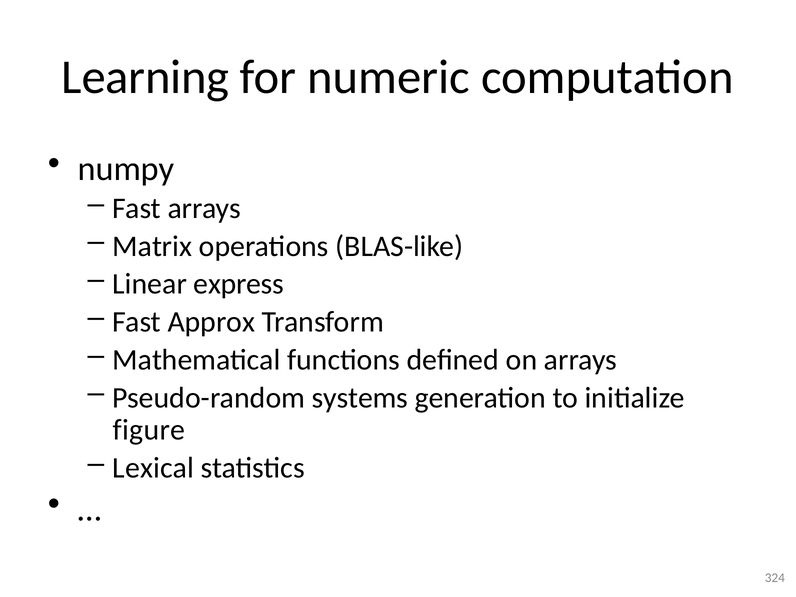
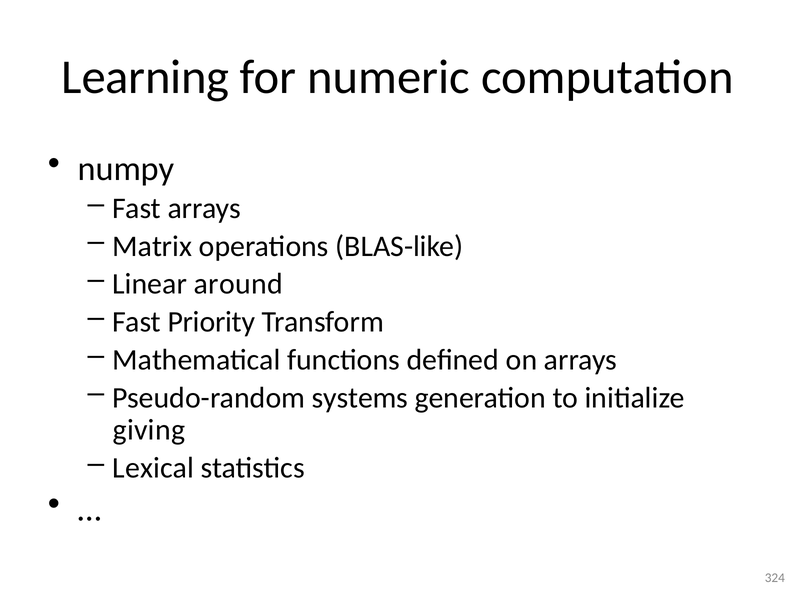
express: express -> around (238, 284)
Approx: Approx -> Priority (211, 322)
figure: figure -> giving (149, 430)
